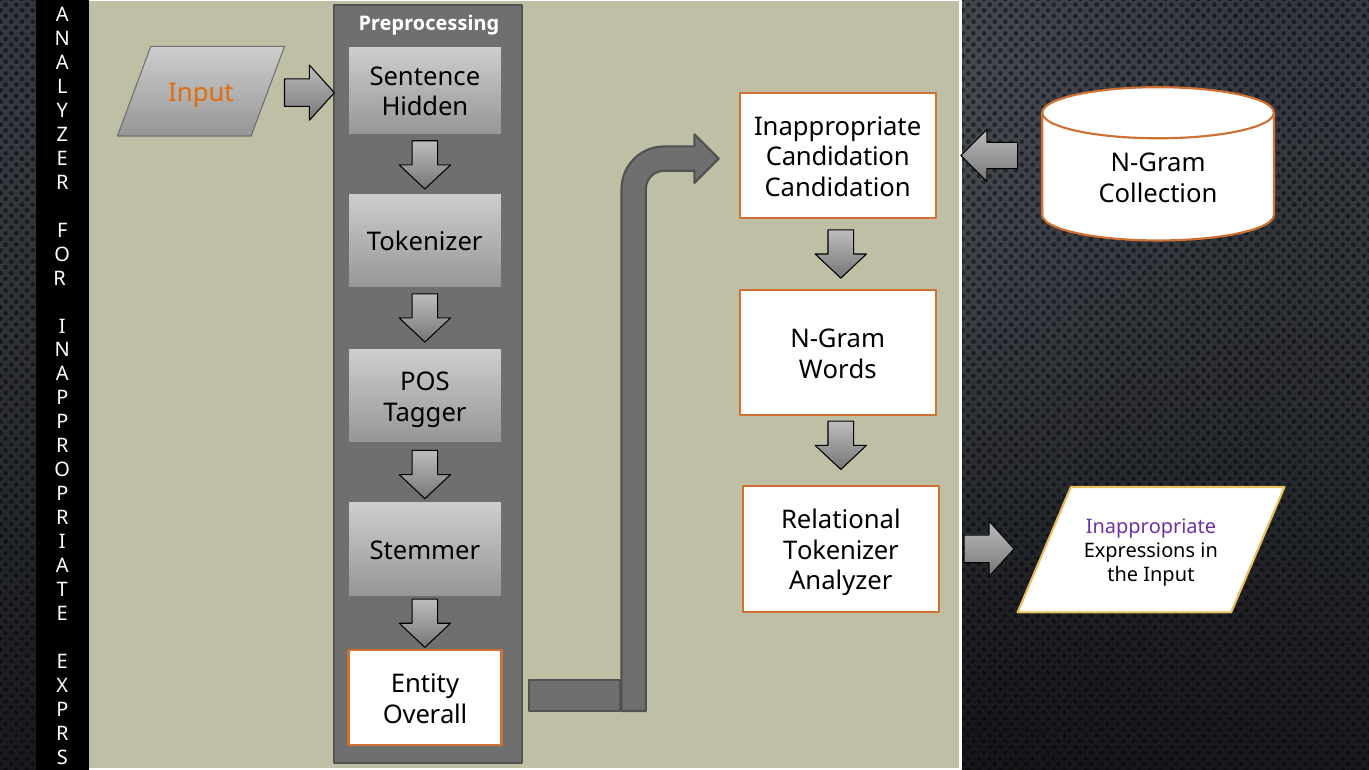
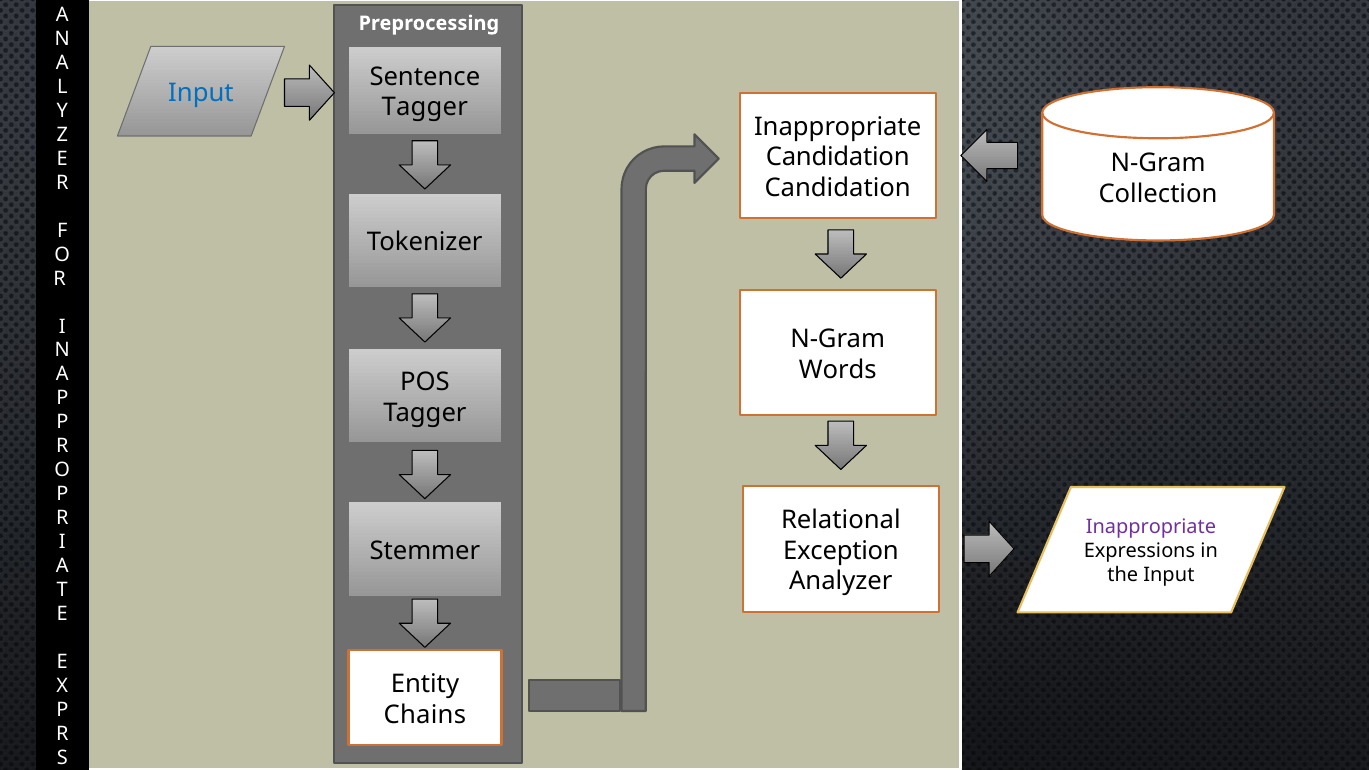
Input colour: orange -> blue (201, 93)
Hidden: Hidden -> Tagger (425, 107)
Tokenizer: Tokenizer -> Exception (841, 551)
Overall: Overall -> Chains (425, 715)
